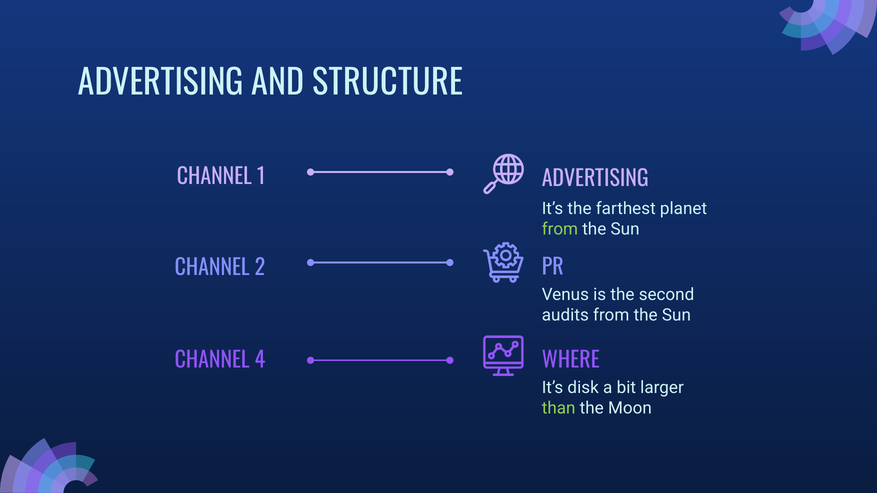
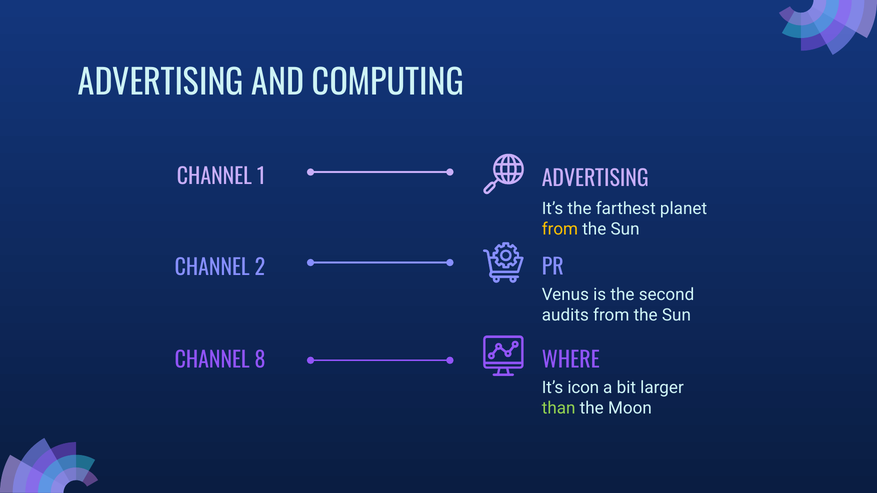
STRUCTURE: STRUCTURE -> COMPUTING (388, 83)
from colour: light green -> yellow (560, 229)
4: 4 -> 8 (260, 361)
disk: disk -> icon (583, 388)
